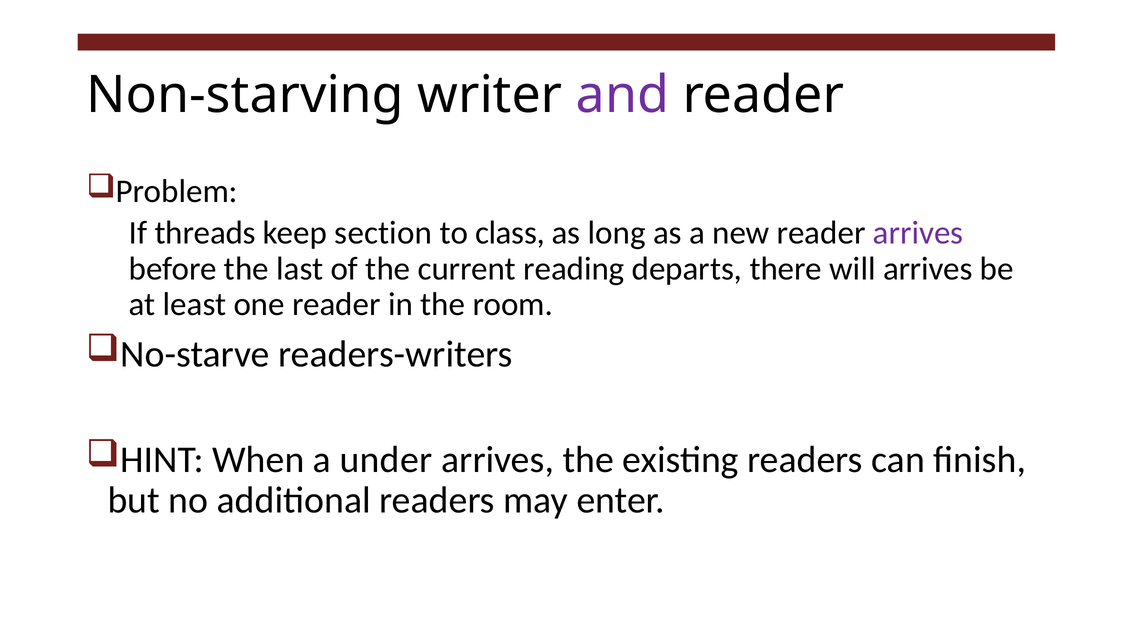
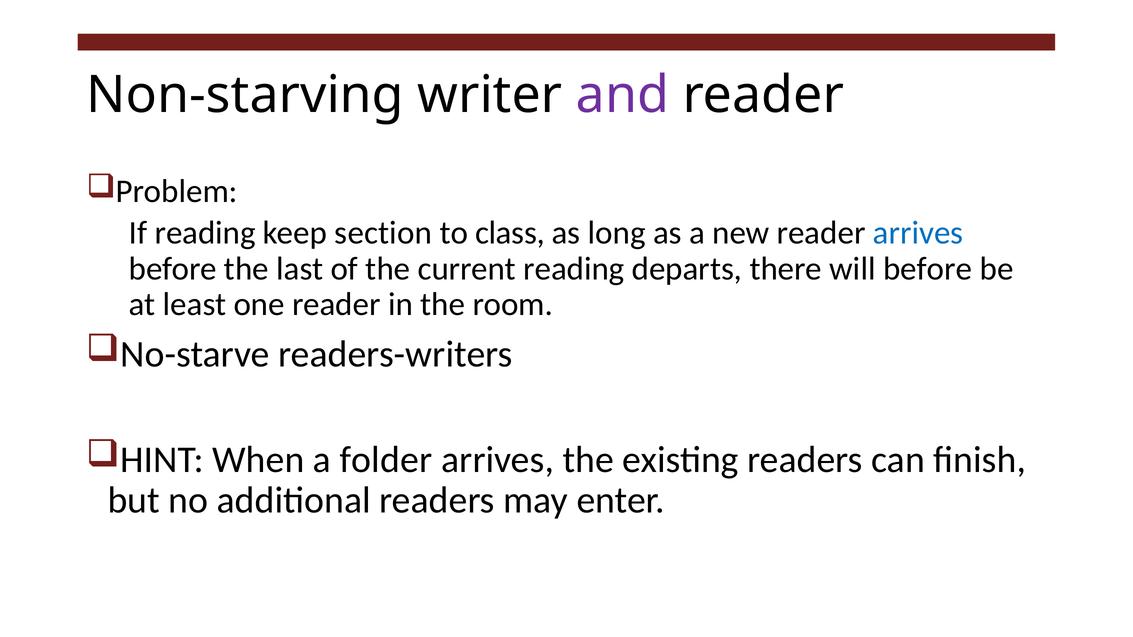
If threads: threads -> reading (205, 233)
arrives colour: purple -> blue (918, 233)
will arrives: arrives -> before (928, 269)
under: under -> folder (386, 460)
